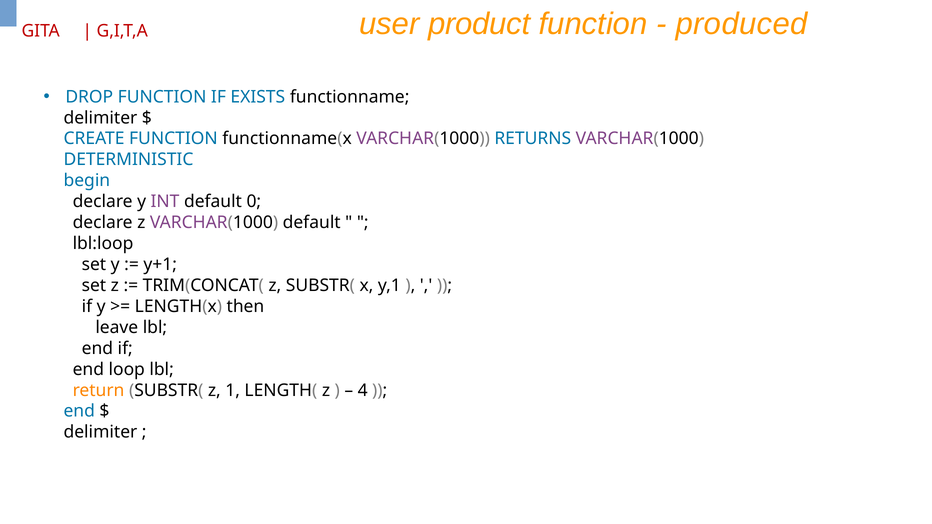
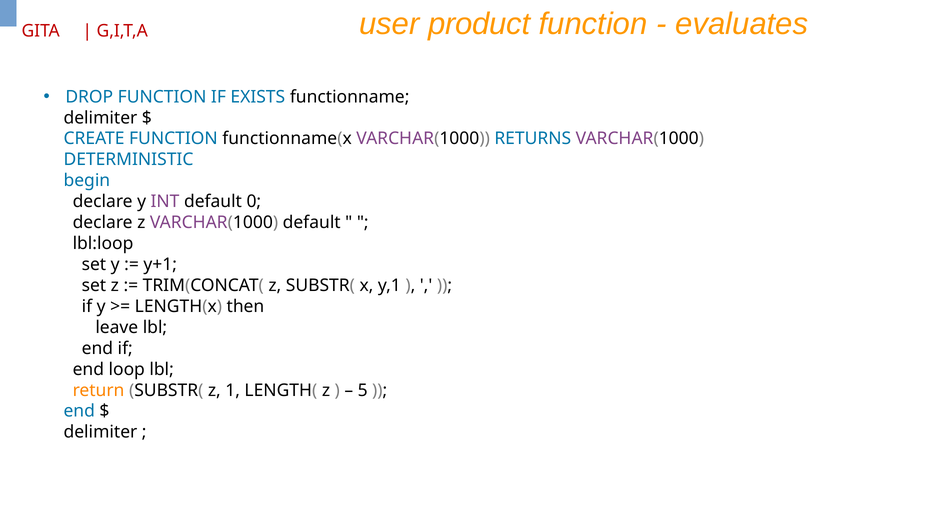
produced: produced -> evaluates (742, 24)
4: 4 -> 5 (363, 390)
